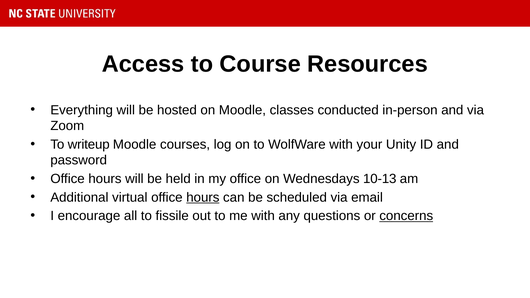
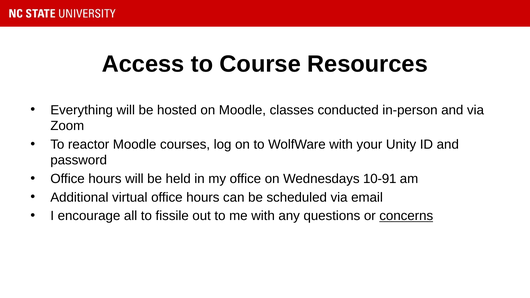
writeup: writeup -> reactor (89, 144)
10-13: 10-13 -> 10-91 (380, 179)
hours underline: present -> none (203, 197)
